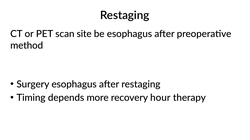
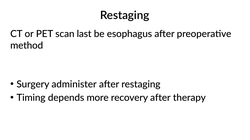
site: site -> last (84, 34)
Surgery esophagus: esophagus -> administer (74, 85)
recovery hour: hour -> after (160, 98)
